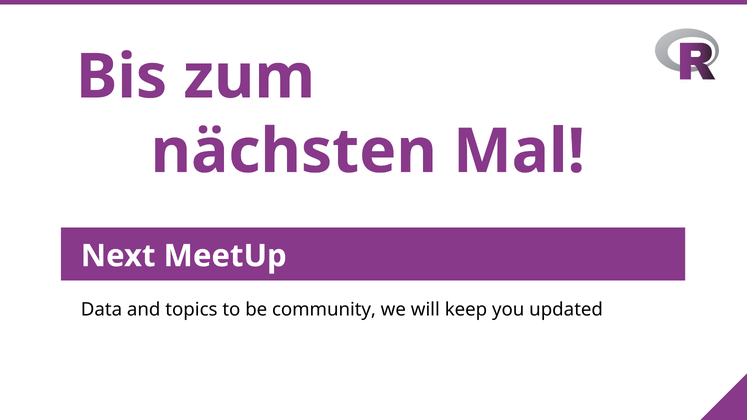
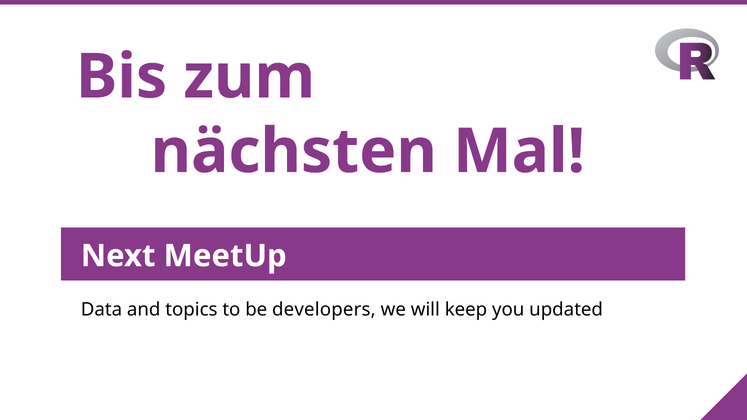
community: community -> developers (324, 310)
